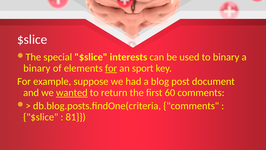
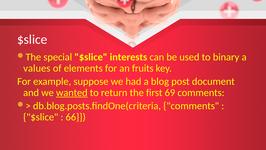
binary: binary -> values (37, 68)
for underline: present -> none (111, 68)
sport: sport -> fruits (143, 68)
60: 60 -> 69 (170, 92)
81: 81 -> 66 (76, 117)
